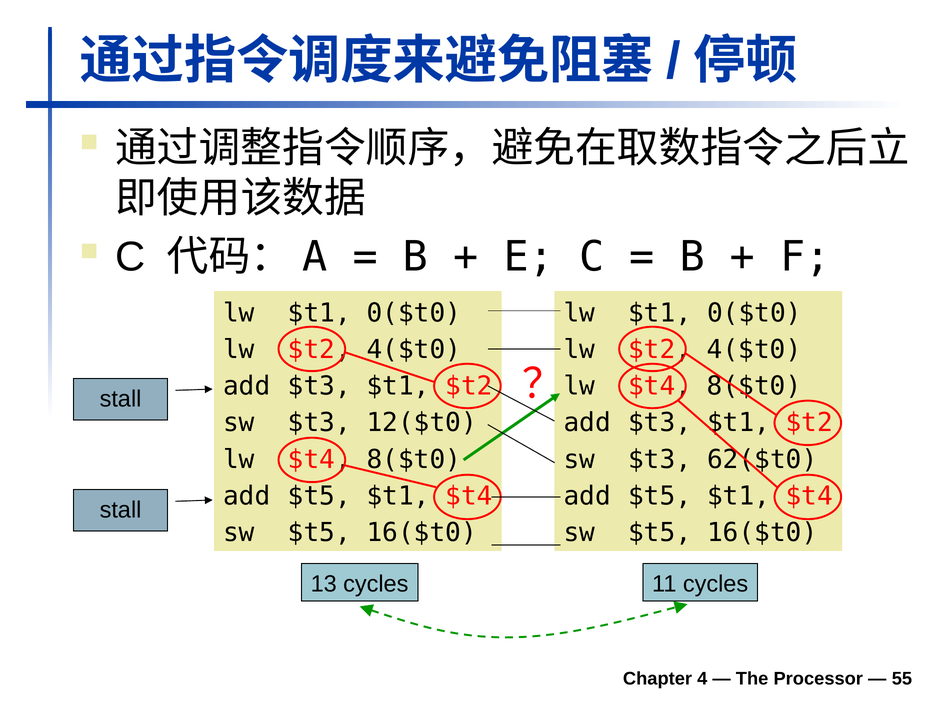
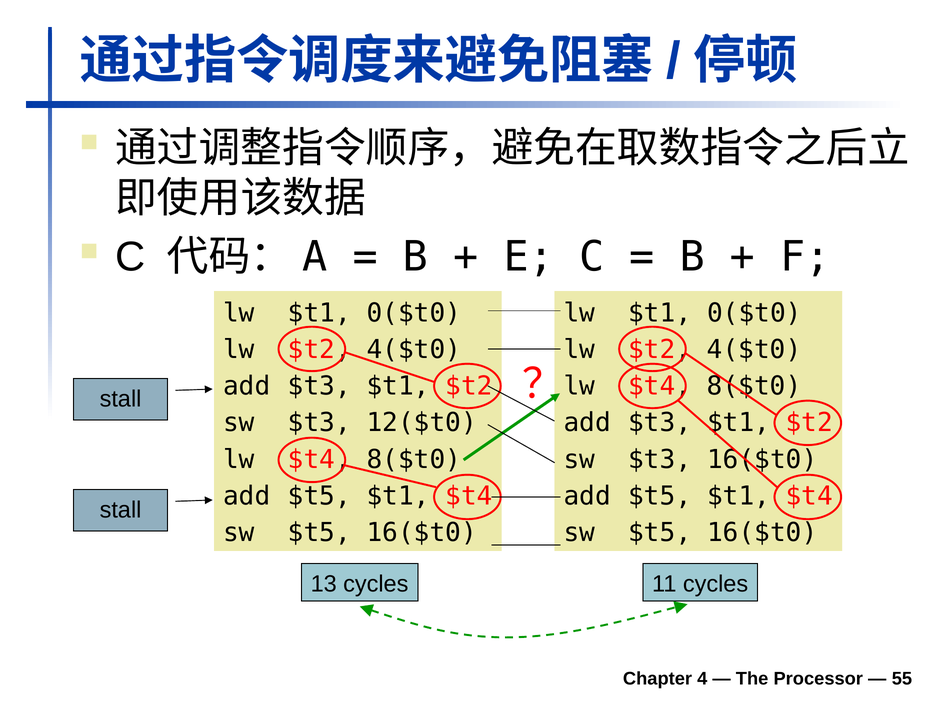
$t3 62($t0: 62($t0 -> 16($t0 (762, 459)
